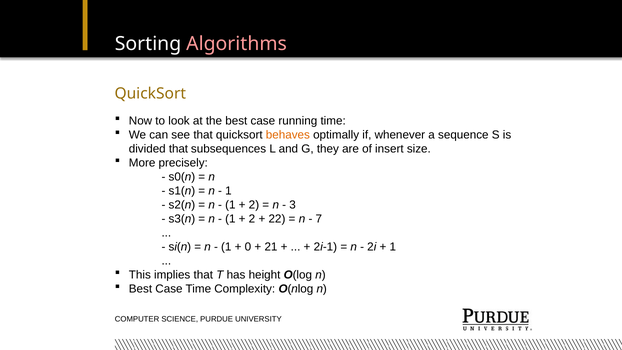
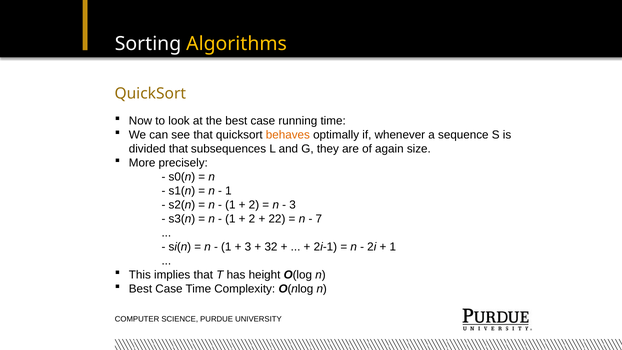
Algorithms colour: pink -> yellow (237, 44)
insert: insert -> again (389, 149)
0: 0 -> 3 (248, 247)
21: 21 -> 32 (271, 247)
